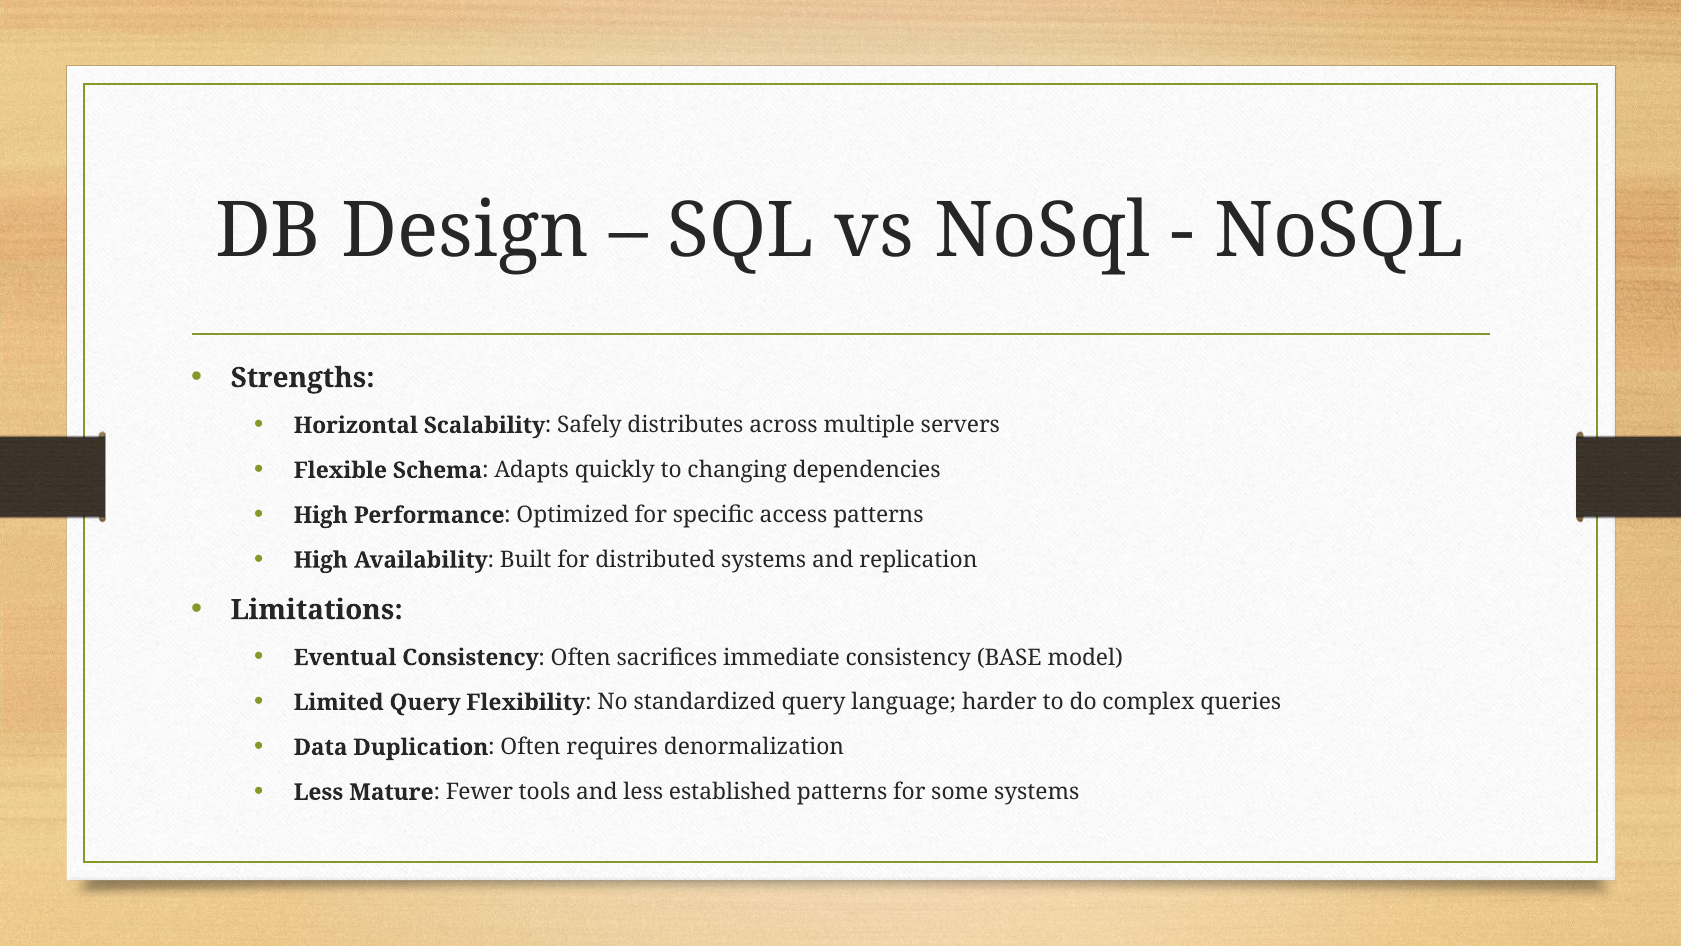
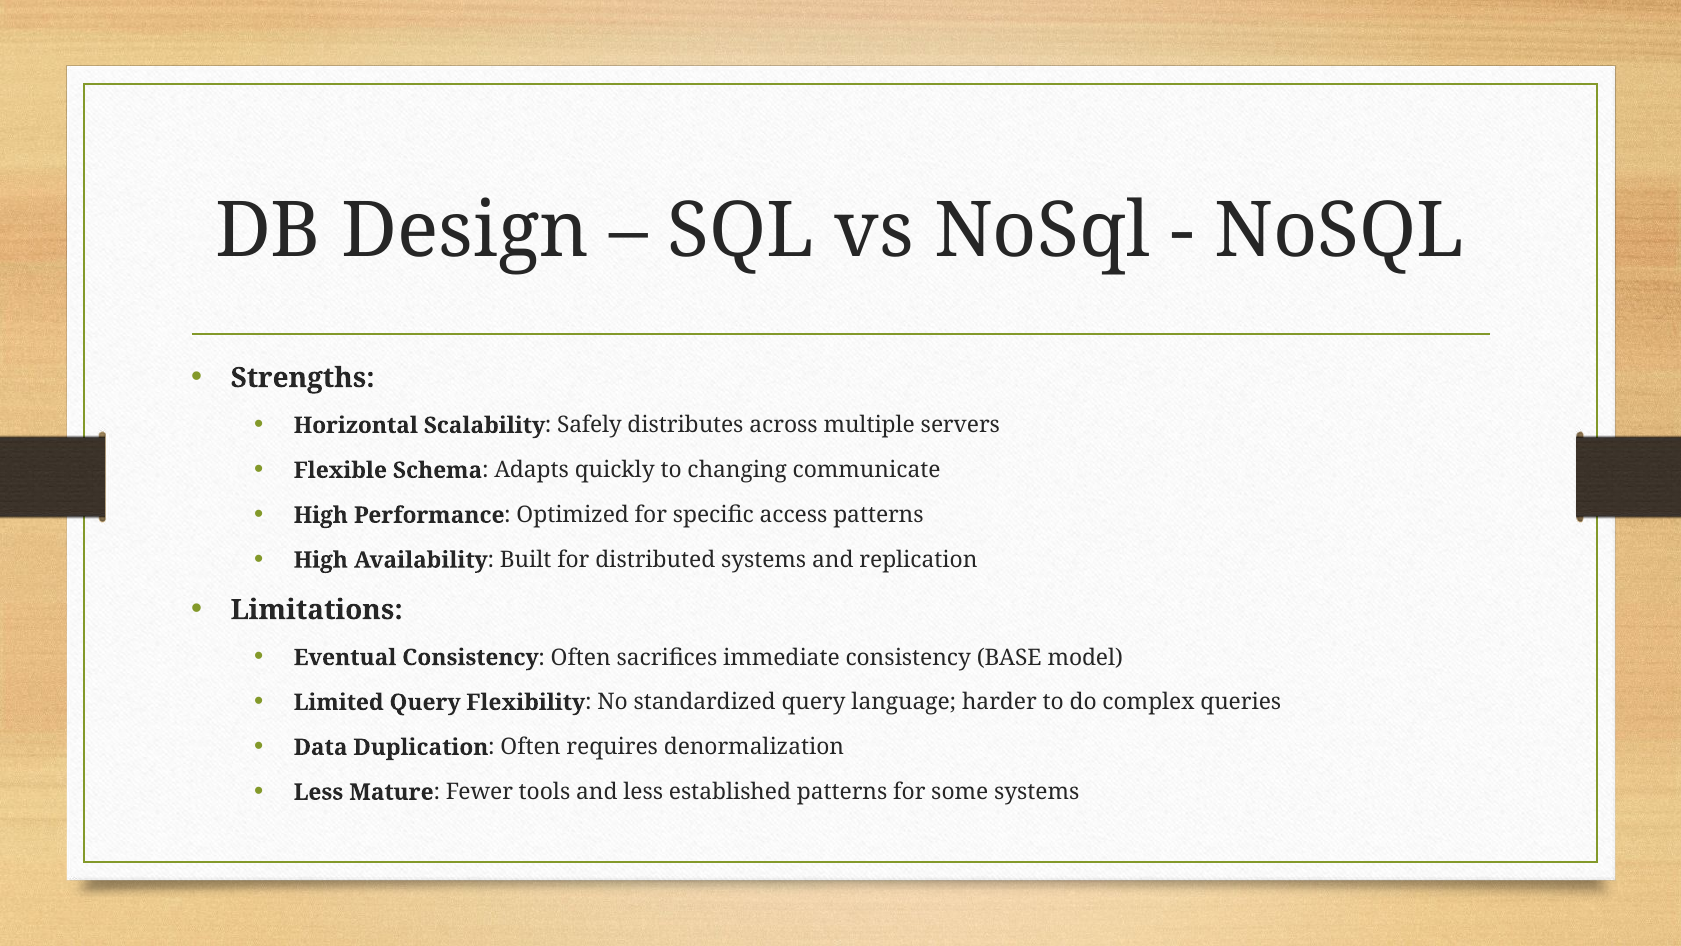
dependencies: dependencies -> communicate (867, 470)
